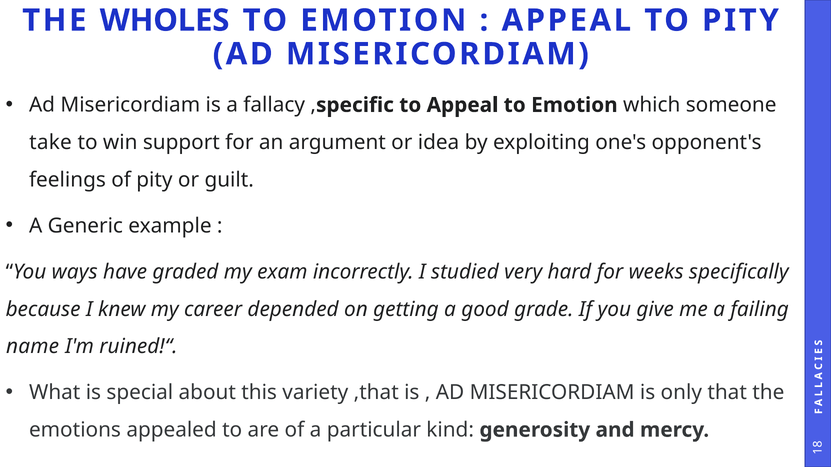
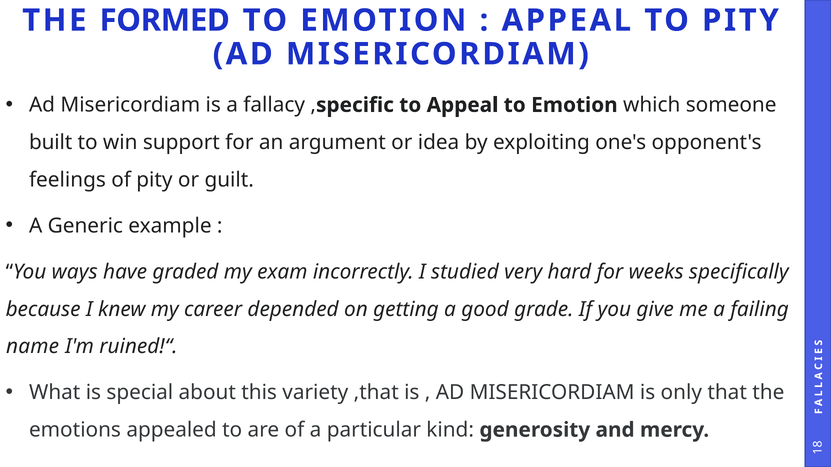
WHOLES: WHOLES -> FORMED (165, 20)
take: take -> built (51, 143)
